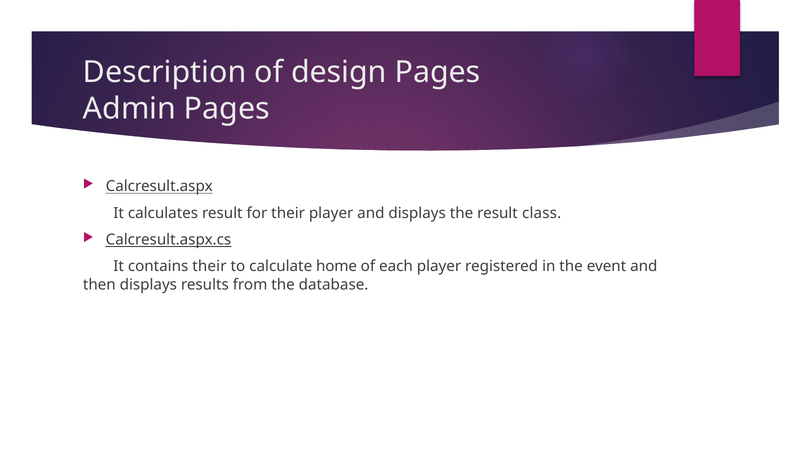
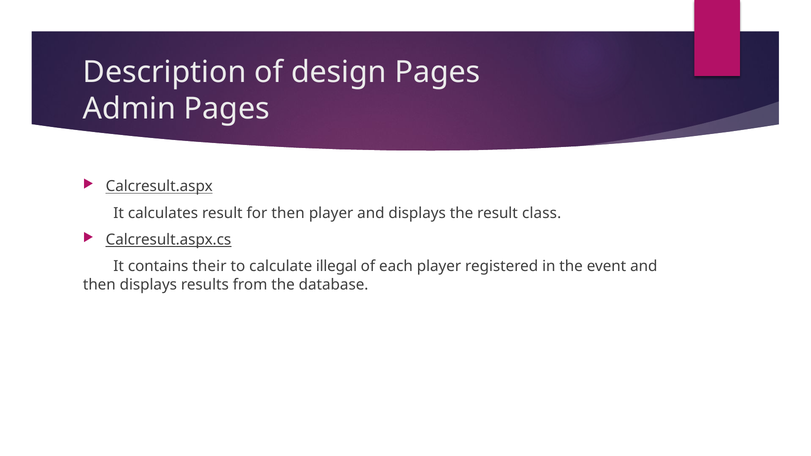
for their: their -> then (288, 213)
home: home -> illegal (337, 267)
